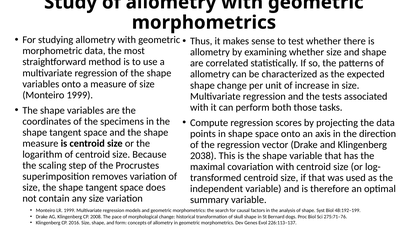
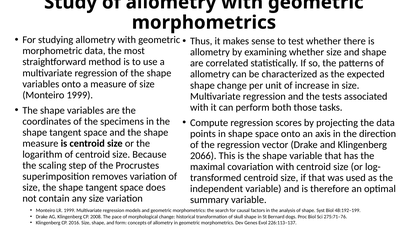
2038: 2038 -> 2066 (203, 155)
